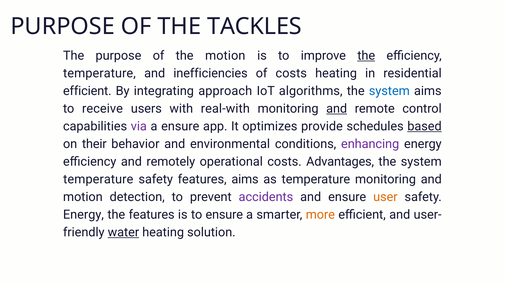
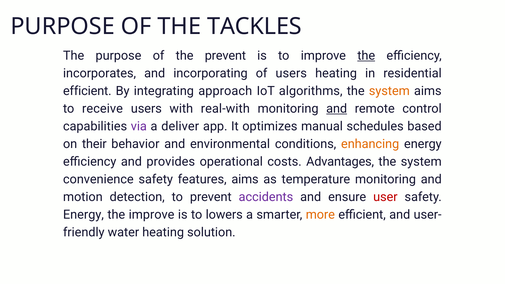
the motion: motion -> prevent (225, 56)
temperature: temperature -> incorporates (100, 73)
inefficiencies: inefficiencies -> incorporating (210, 73)
of costs: costs -> users (291, 73)
system colour: blue -> orange (389, 91)
a ensure: ensure -> deliver (180, 126)
provide: provide -> manual (322, 126)
based underline: present -> none (424, 126)
enhancing colour: purple -> orange (370, 144)
remotely: remotely -> provides (171, 162)
temperature: temperature -> convenience (98, 179)
user colour: orange -> red (385, 197)
the features: features -> improve (152, 215)
to ensure: ensure -> lowers (224, 215)
water underline: present -> none (123, 232)
